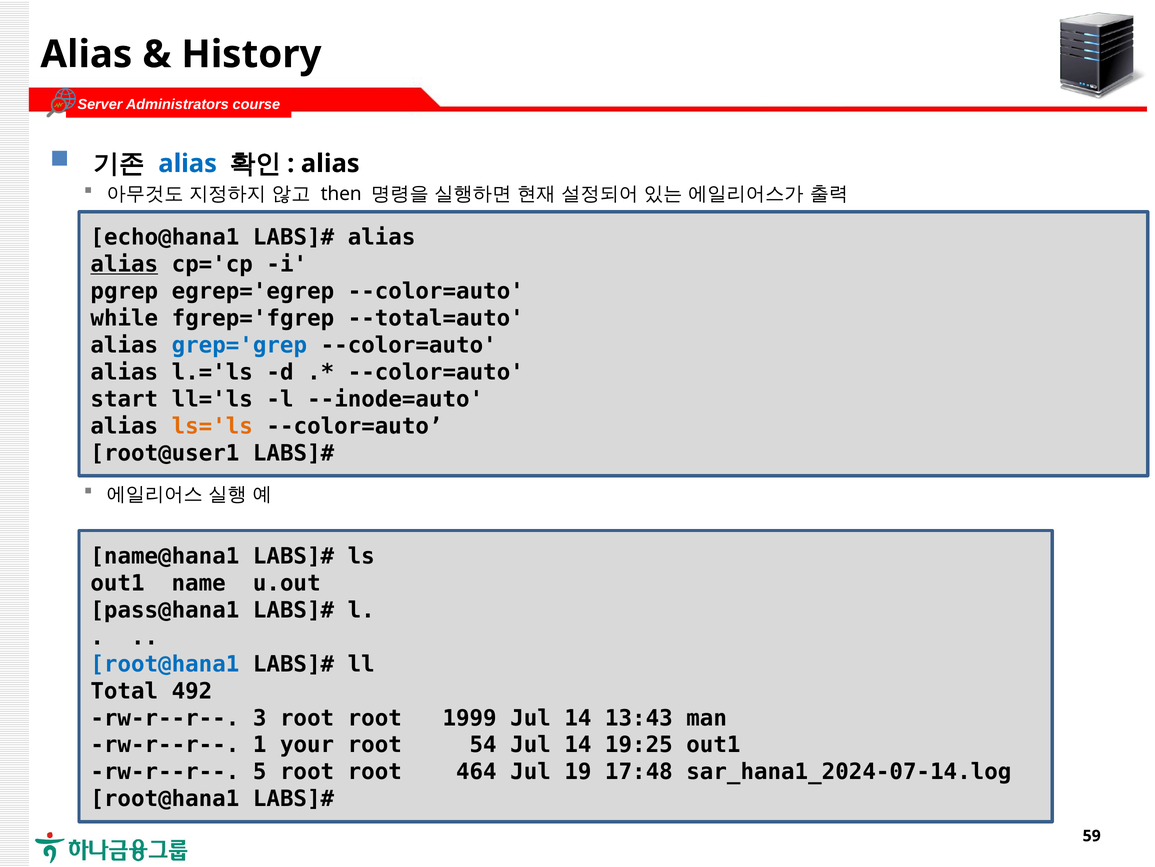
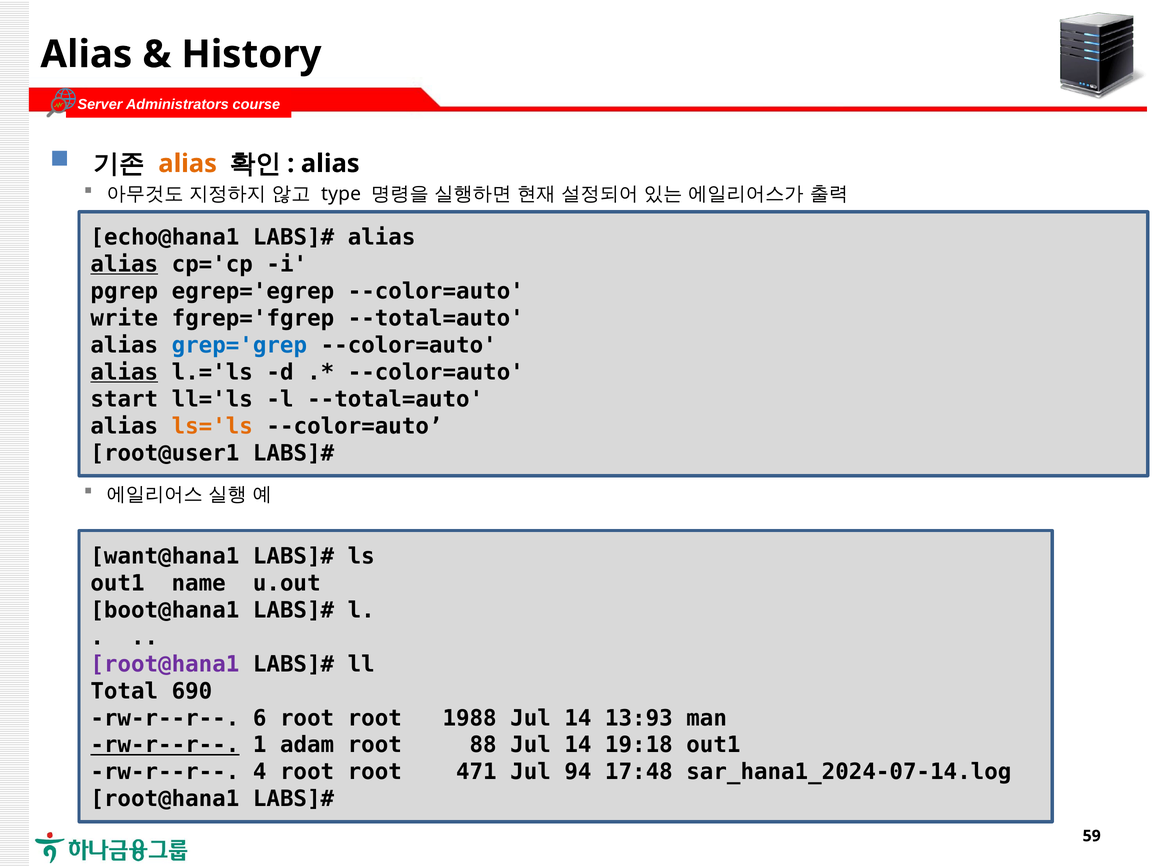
alias colour: blue -> orange (188, 163)
then: then -> type (341, 194)
while: while -> write (124, 318)
alias underline: none -> present (124, 372)
l --inode=auto: --inode=auto -> --total=auto (395, 399)
name@hana1: name@hana1 -> want@hana1 (165, 556)
pass@hana1: pass@hana1 -> boot@hana1 (165, 610)
root@hana1 colour: blue -> purple (165, 664)
492: 492 -> 690 (192, 690)
3: 3 -> 6 (260, 717)
1999: 1999 -> 1988 (470, 717)
13:43: 13:43 -> 13:93 (639, 717)
rw-r--r-- underline: none -> present (165, 744)
your: your -> adam (307, 744)
54: 54 -> 88 (483, 744)
19:25: 19:25 -> 19:18 (639, 744)
5: 5 -> 4 (260, 771)
464: 464 -> 471 (476, 771)
19: 19 -> 94 (578, 771)
